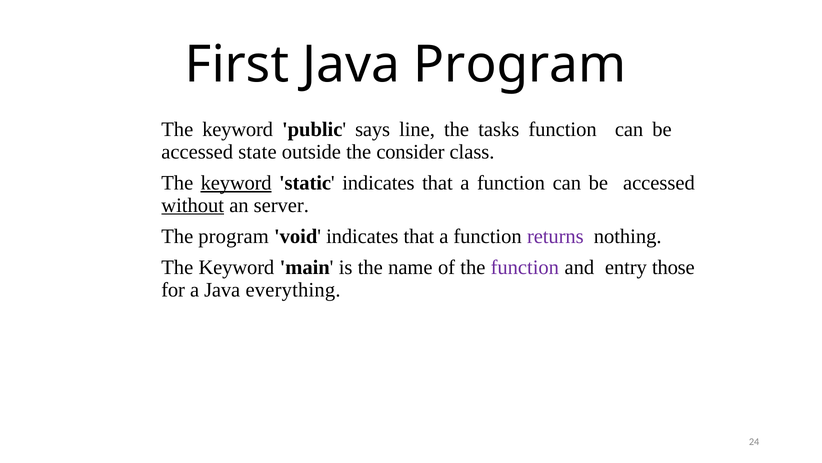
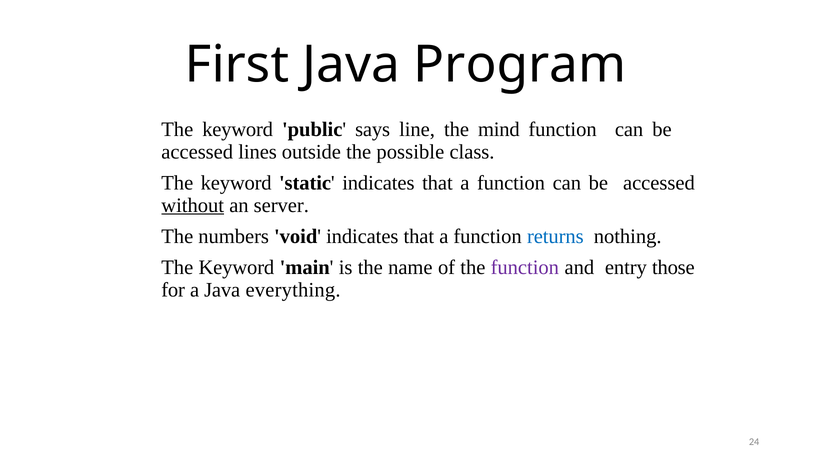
tasks: tasks -> mind (499, 129)
state: state -> lines (258, 152)
consider: consider -> possible (410, 152)
keyword underline: present -> none (236, 183)
The program: program -> numbers (234, 236)
returns colour: purple -> blue (555, 236)
